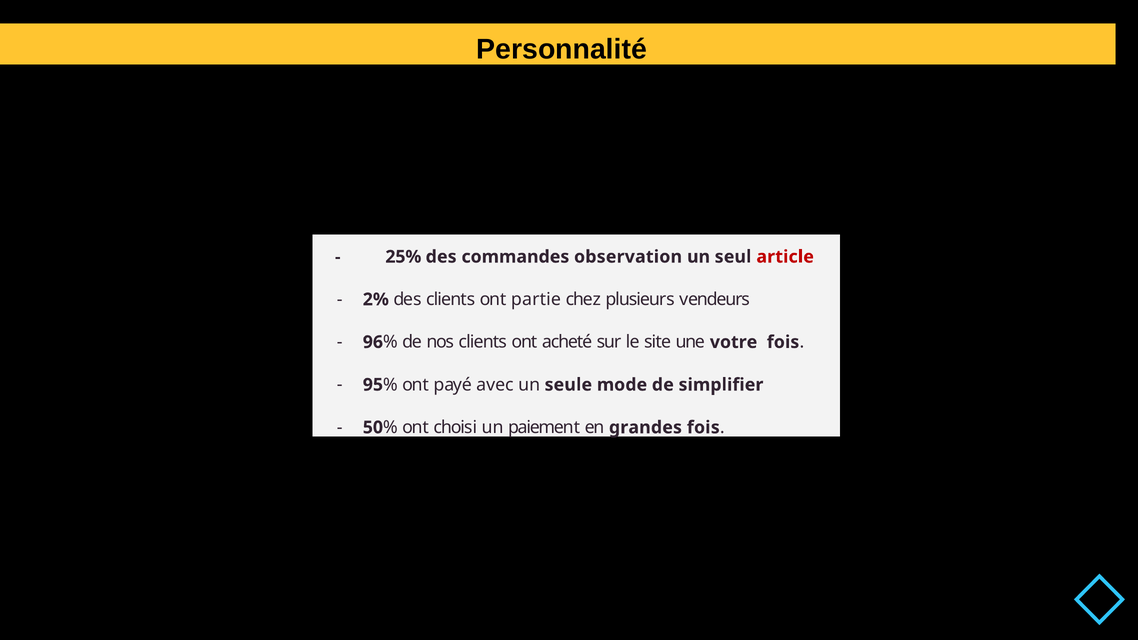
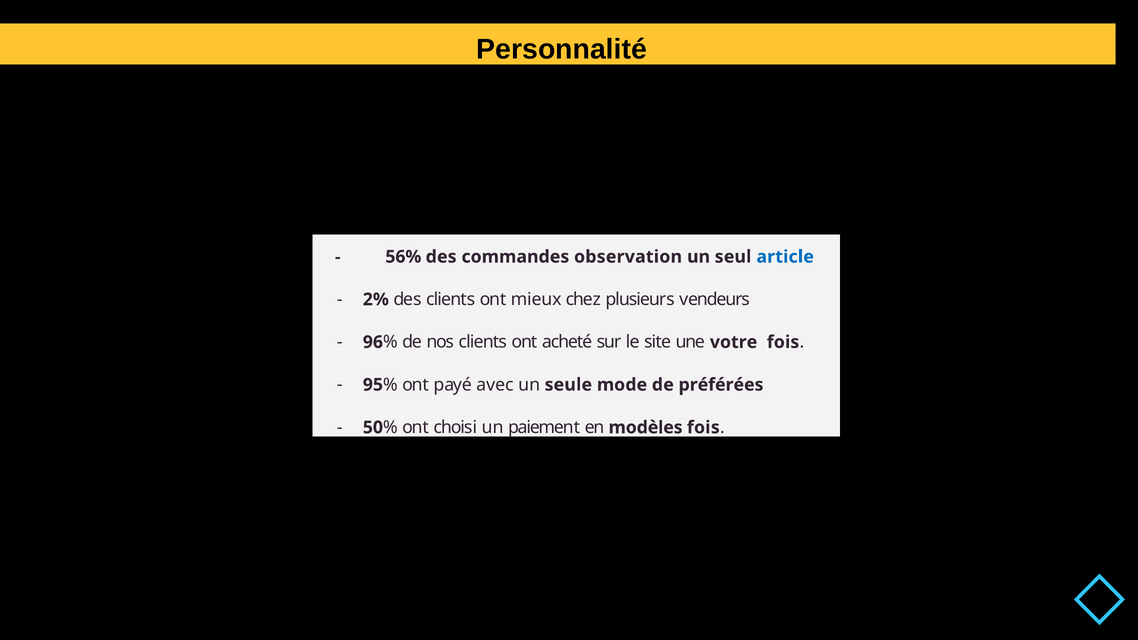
25%: 25% -> 56% (403, 257)
article colour: red -> blue (785, 257)
partie: partie -> mieux (536, 300)
simplifier: simplifier -> préférées (721, 385)
grandes: grandes -> modèles (646, 428)
